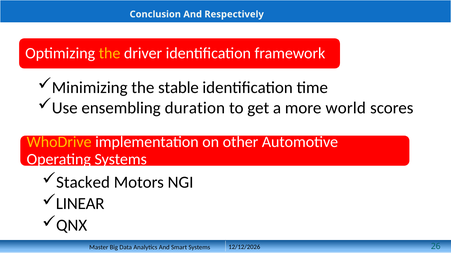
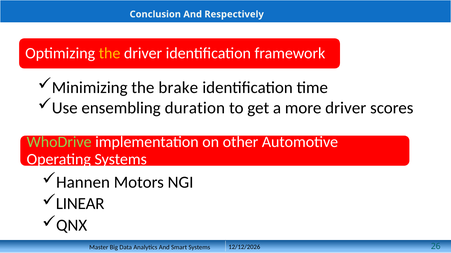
stable: stable -> brake (178, 88)
more world: world -> driver (346, 108)
WhoDrive colour: yellow -> light green (59, 142)
Stacked: Stacked -> Hannen (83, 183)
